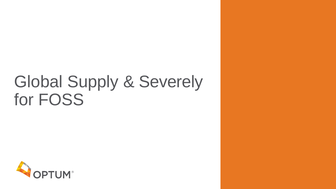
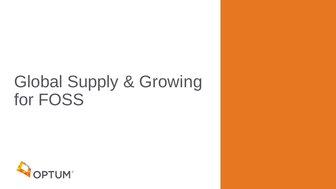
Severely: Severely -> Growing (171, 82)
